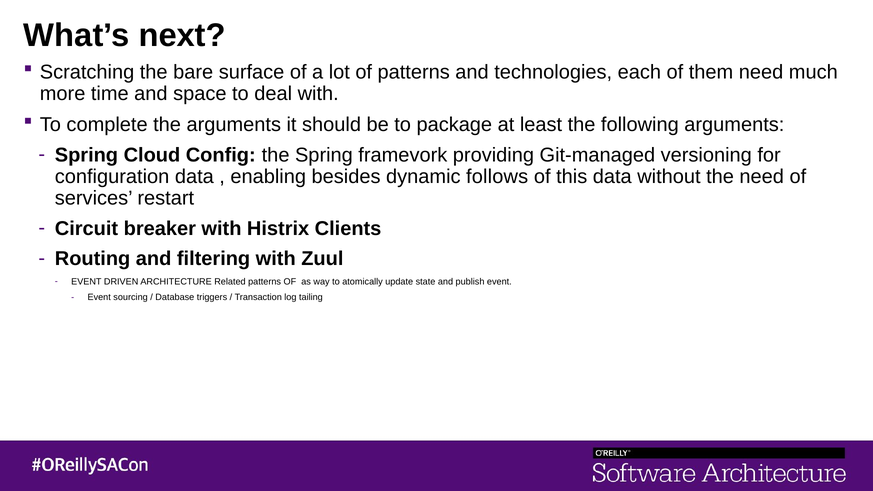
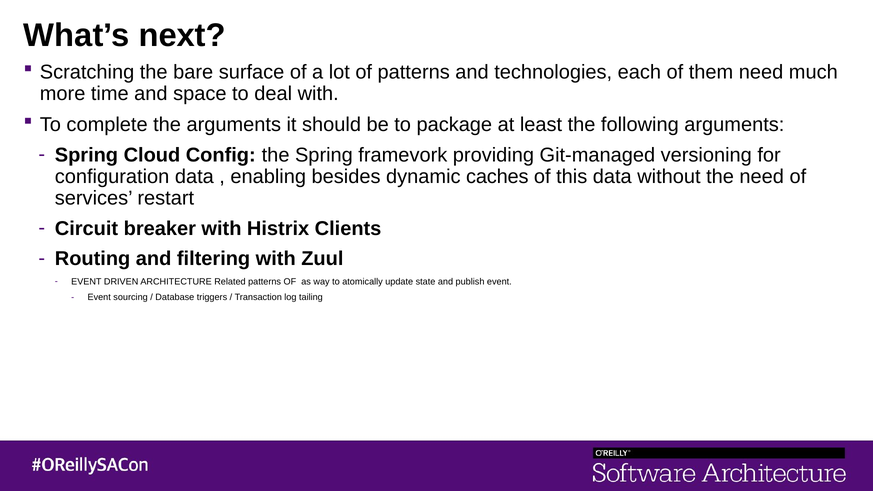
follows: follows -> caches (497, 177)
